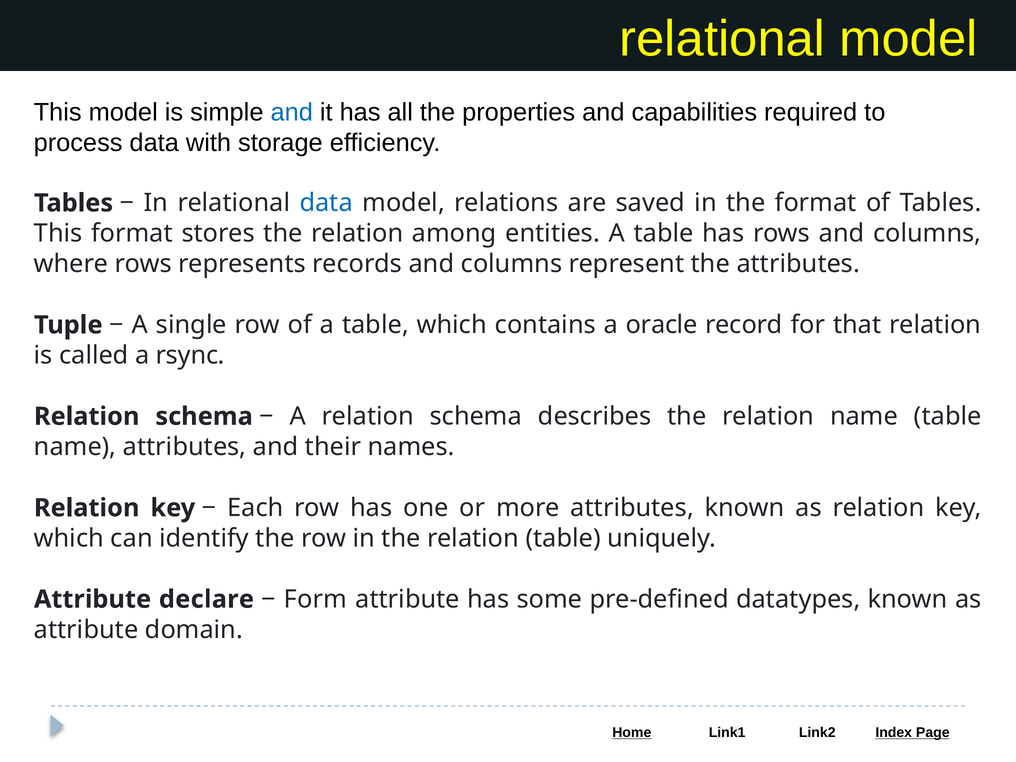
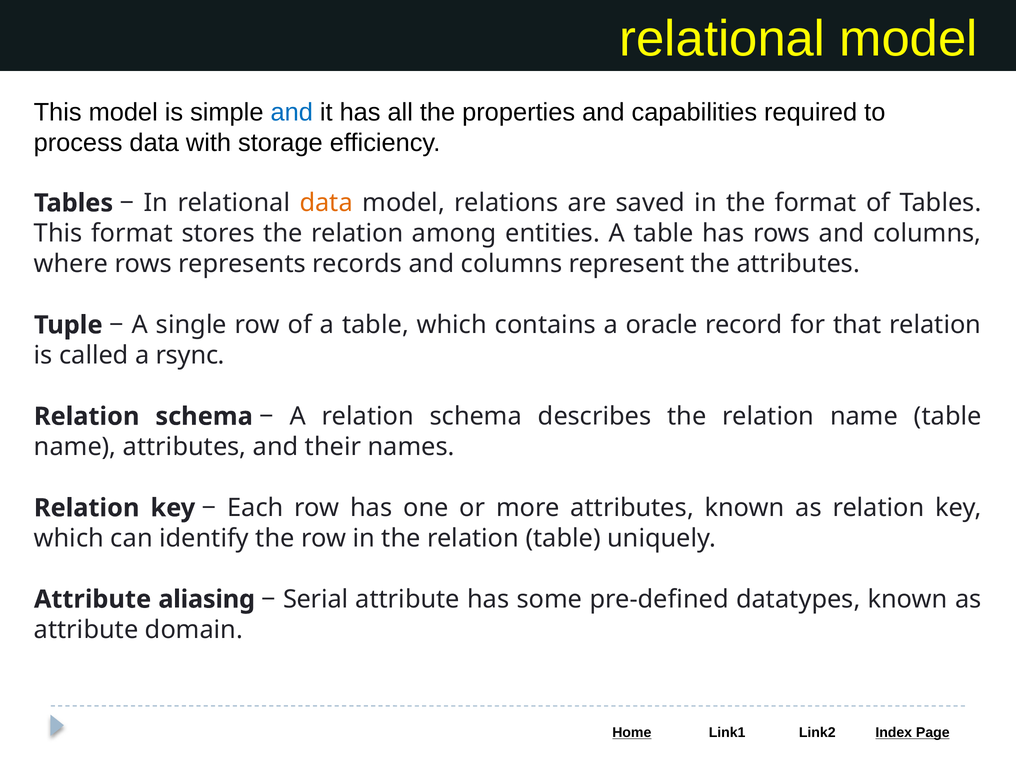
data colour: blue -> orange (326, 203)
declare: declare -> aliasing (207, 599)
Form: Form -> Serial (316, 599)
